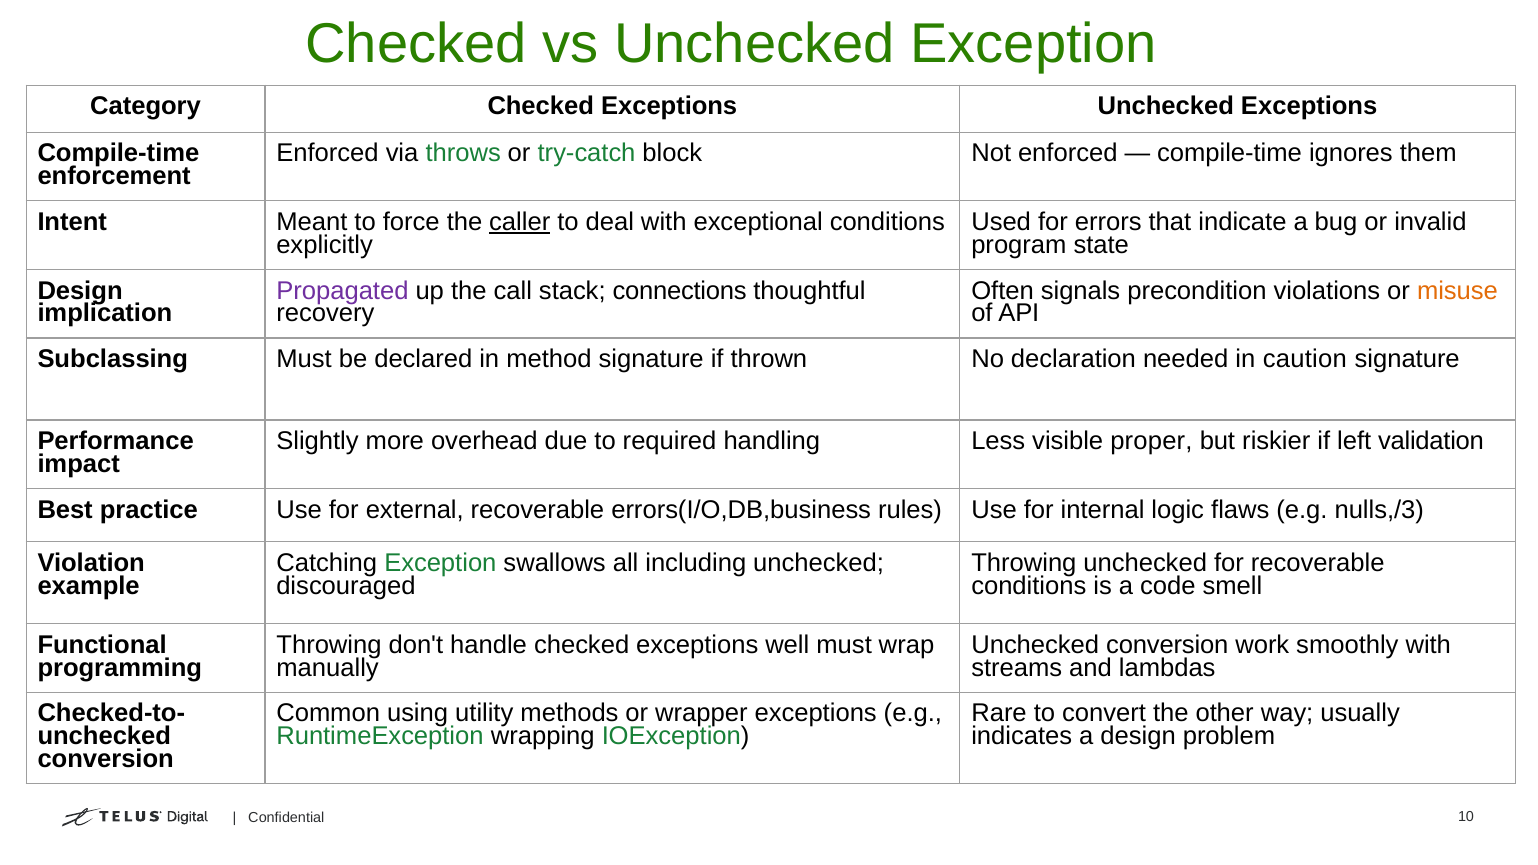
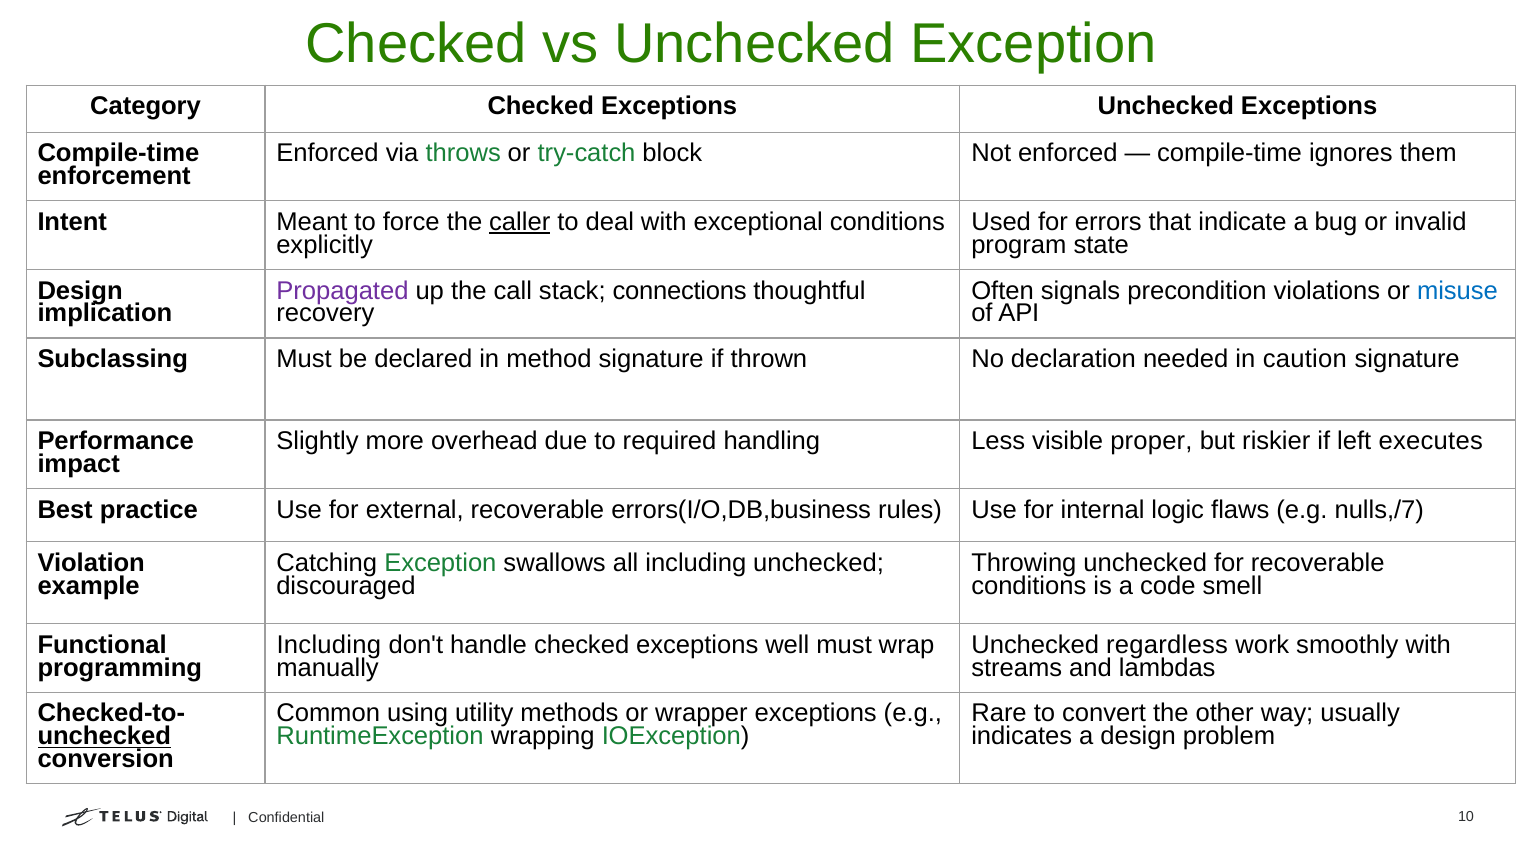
misuse colour: orange -> blue (1457, 291)
validation: validation -> executes (1431, 441)
nulls,/3: nulls,/3 -> nulls,/7 (1379, 510)
Throwing: Throwing -> Including (329, 645)
conversion: conversion -> regardless (1167, 645)
unchecked underline: none -> present (104, 736)
